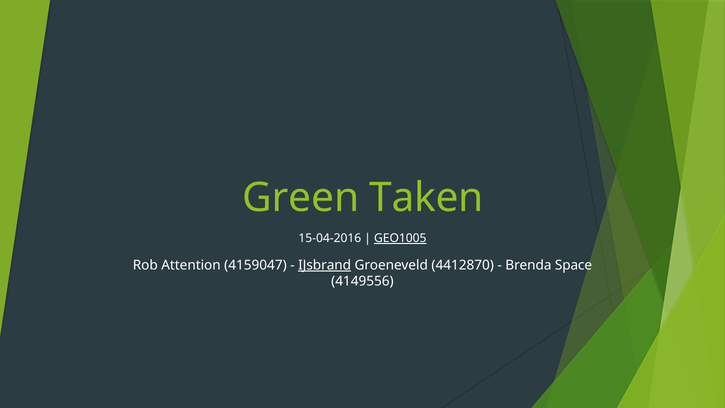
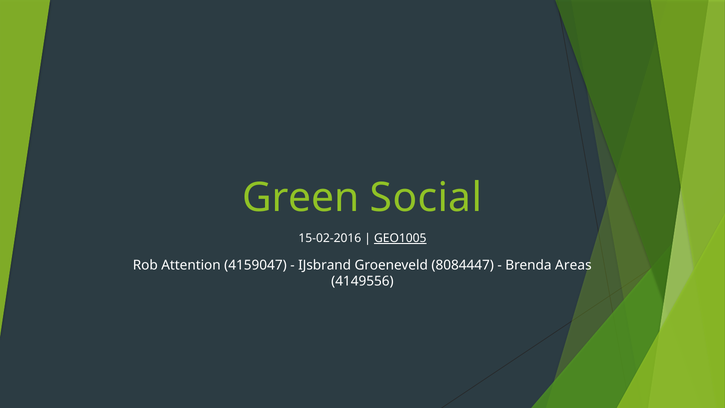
Taken: Taken -> Social (426, 198)
15-04-2016: 15-04-2016 -> 15-02-2016 (330, 238)
IJsbrand underline: present -> none (325, 265)
4412870: 4412870 -> 8084447 (463, 265)
Space: Space -> Areas (573, 265)
